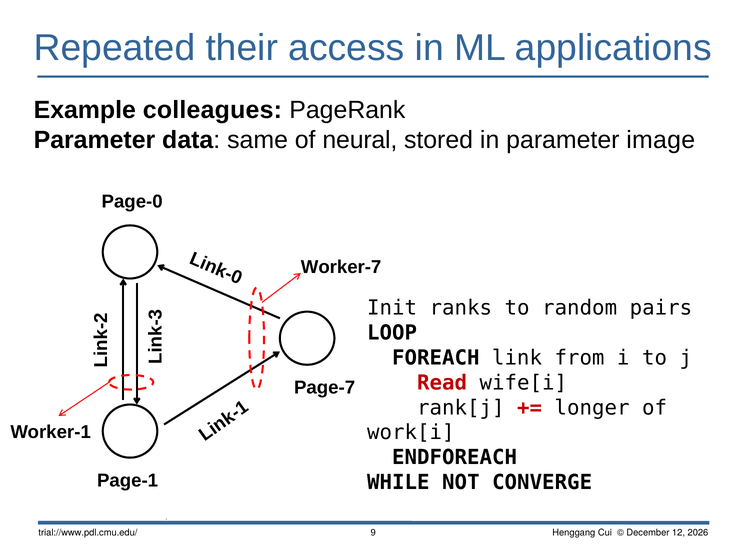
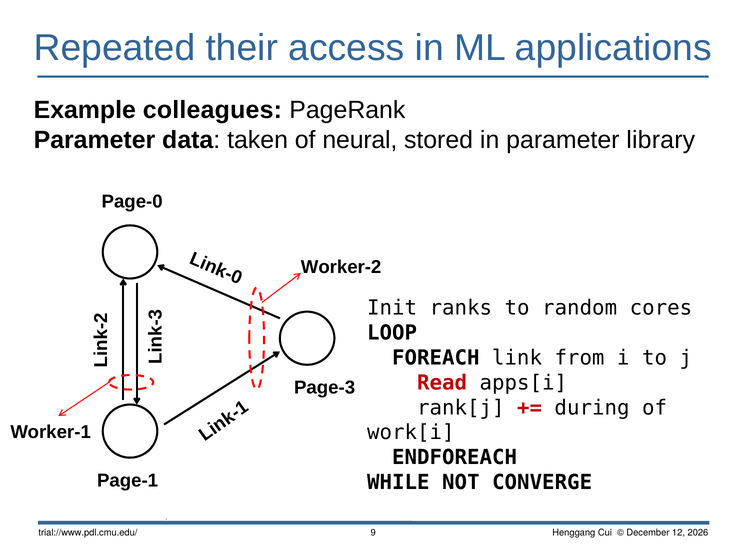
same: same -> taken (258, 140)
image: image -> library (661, 140)
Worker-7: Worker-7 -> Worker-2 (341, 267)
pairs: pairs -> cores (661, 308)
wife[i: wife[i -> apps[i (523, 382)
Page-7: Page-7 -> Page-3 (325, 387)
longer: longer -> during (592, 407)
